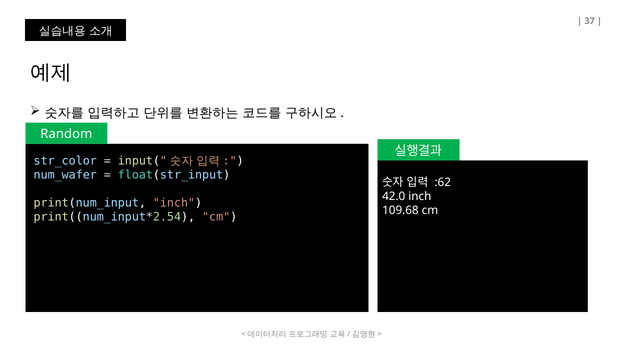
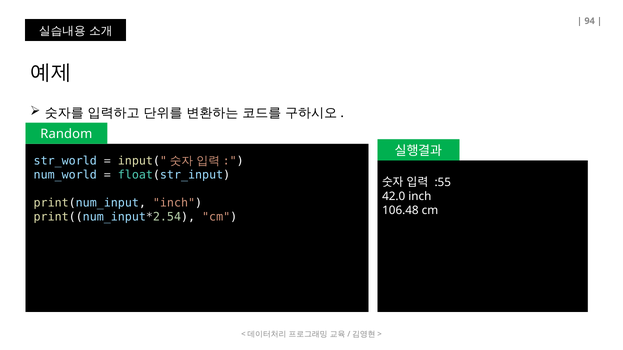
37: 37 -> 94 (590, 21)
str_color: str_color -> str_world (65, 161)
num_wafer: num_wafer -> num_world (65, 175)
:62: :62 -> :55 (443, 182)
109.68: 109.68 -> 106.48 (400, 210)
